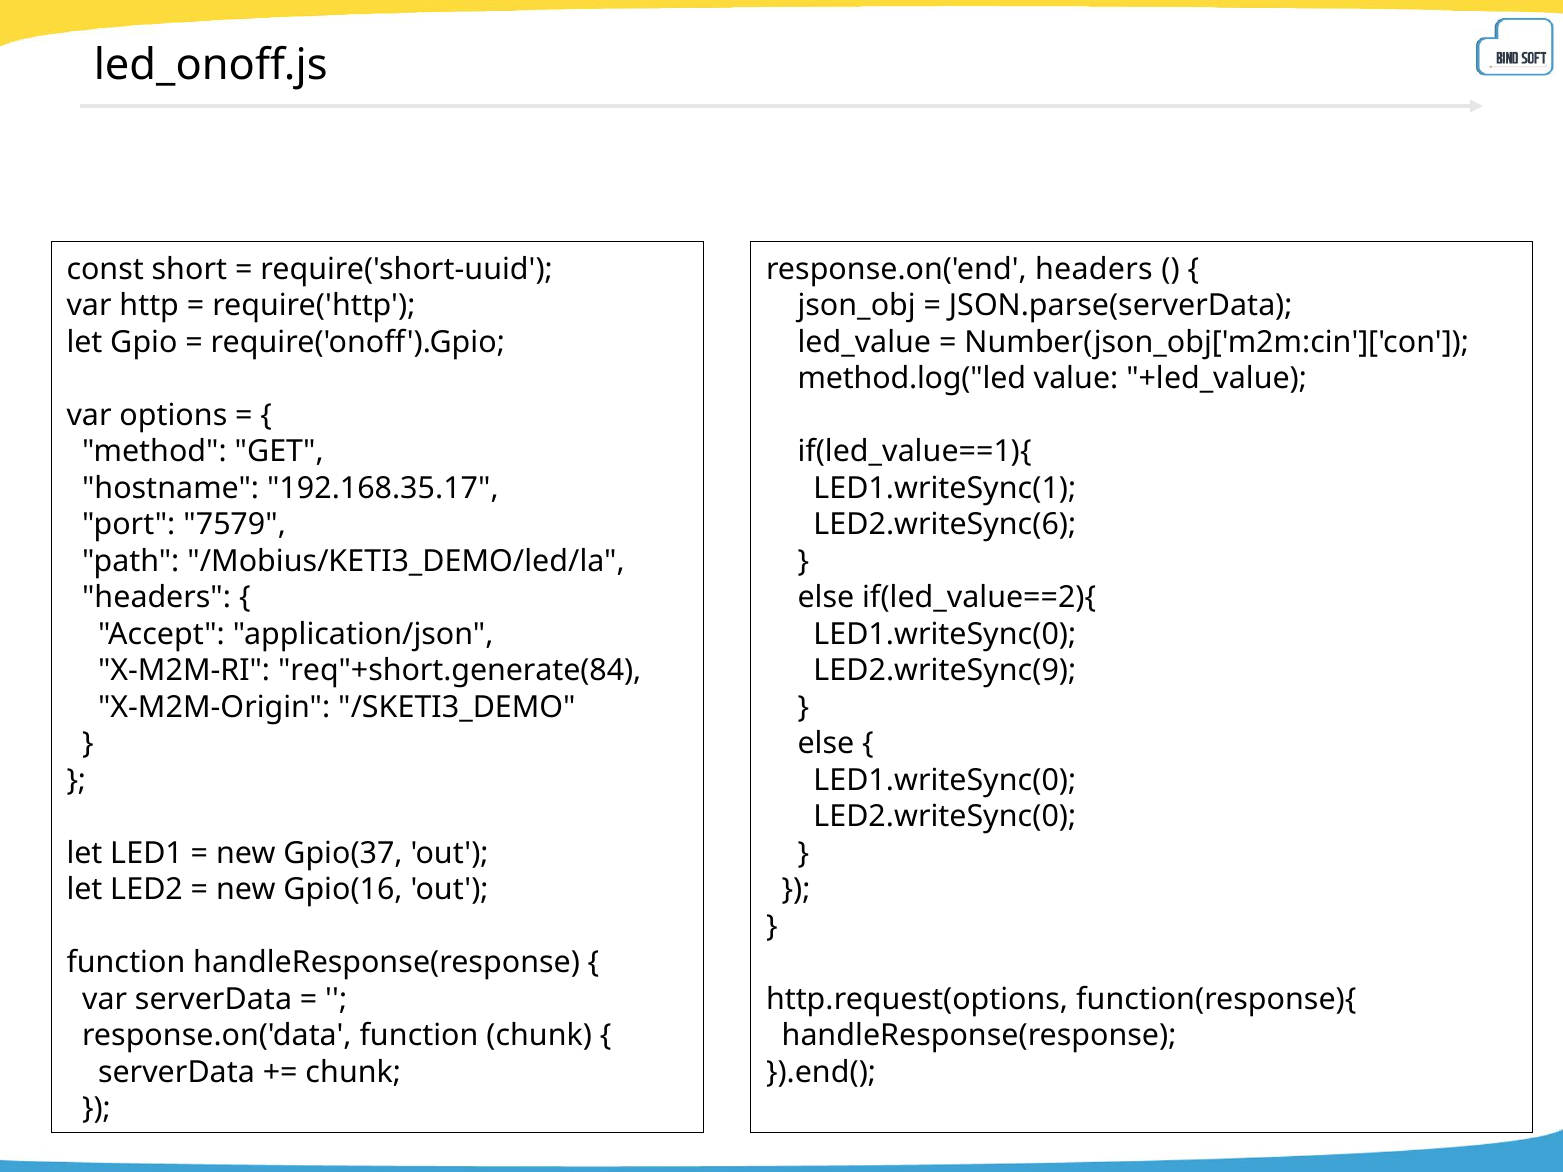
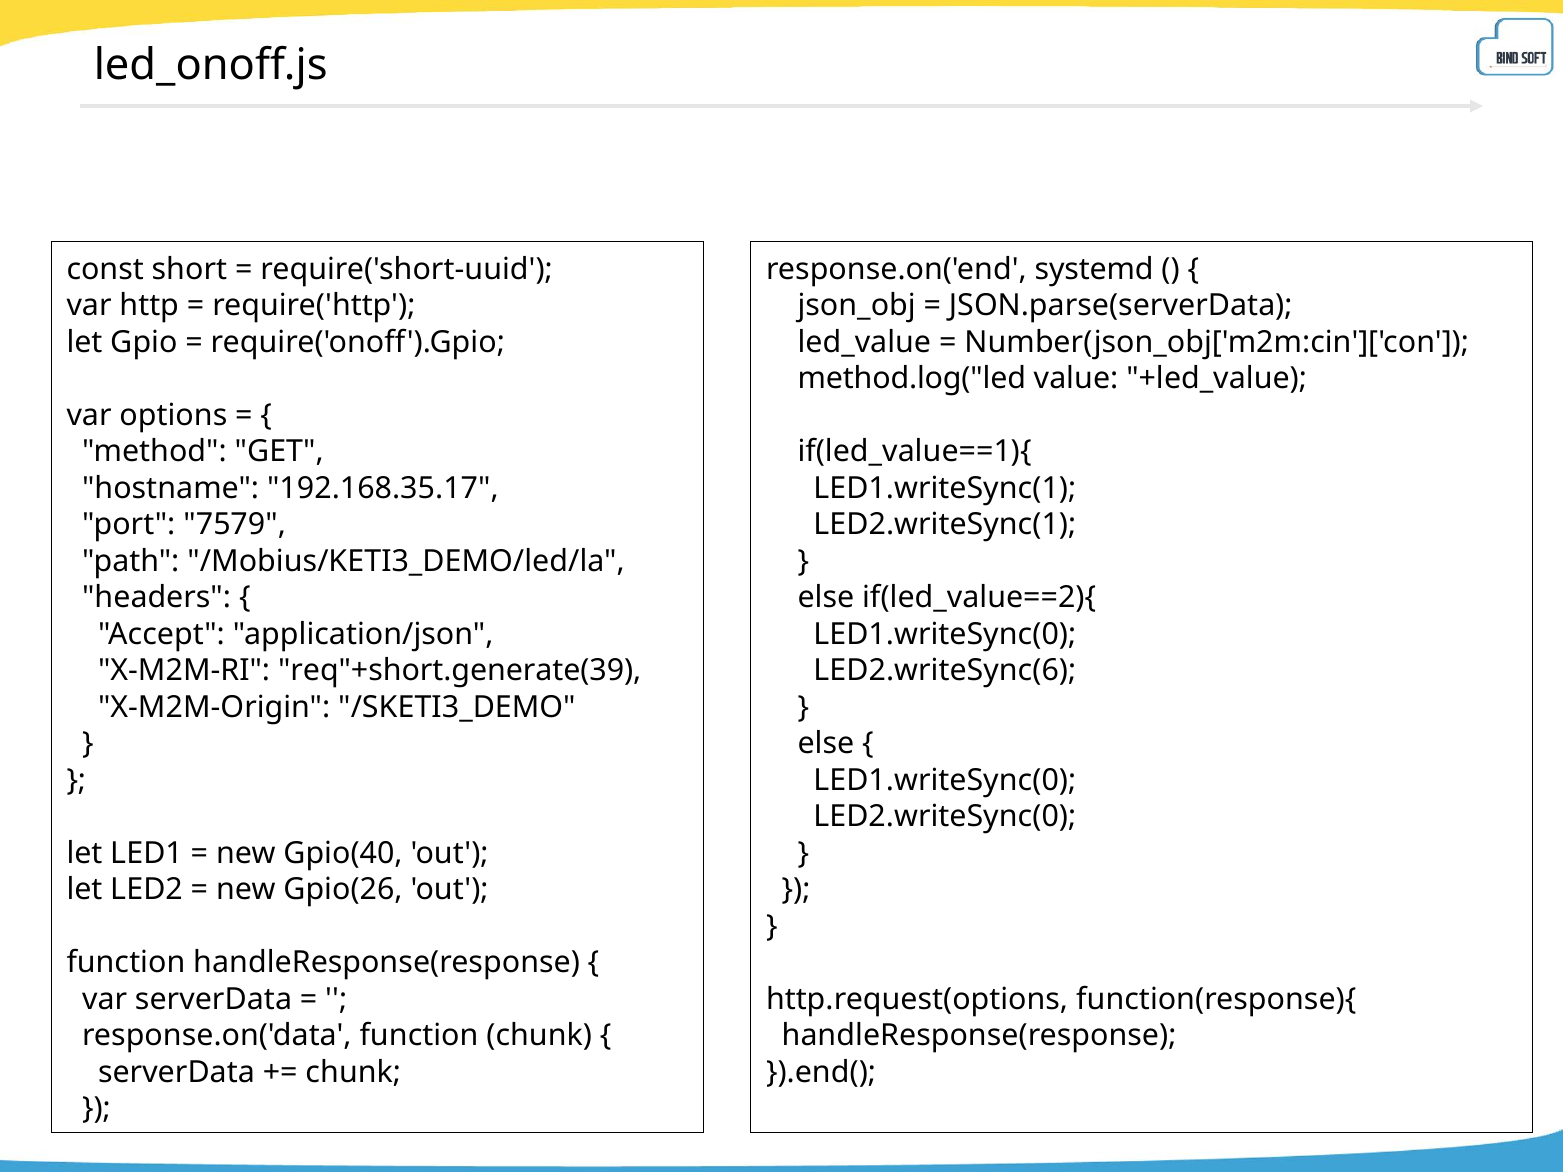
response.on('end headers: headers -> systemd (1094, 269)
LED2.writeSync(6: LED2.writeSync(6 -> LED2.writeSync(1 (945, 525)
req"+short.generate(84: req"+short.generate(84 -> req"+short.generate(39 (460, 671)
LED2.writeSync(9: LED2.writeSync(9 -> LED2.writeSync(6 (945, 671)
Gpio(37: Gpio(37 -> Gpio(40 (343, 853)
Gpio(16: Gpio(16 -> Gpio(26 (343, 890)
